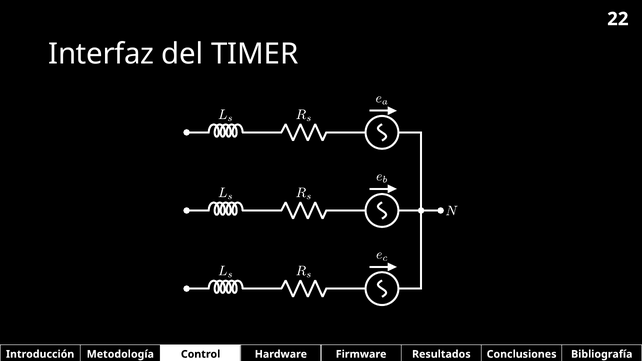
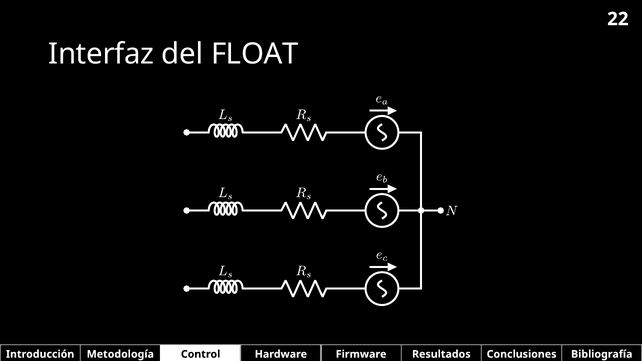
TIMER: TIMER -> FLOAT (255, 54)
